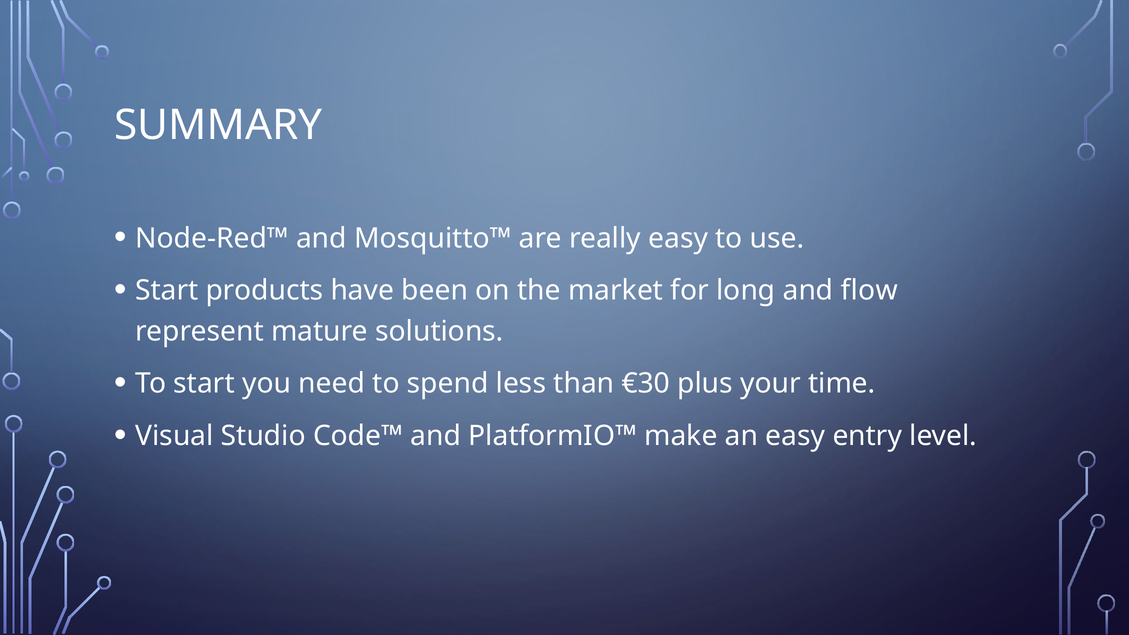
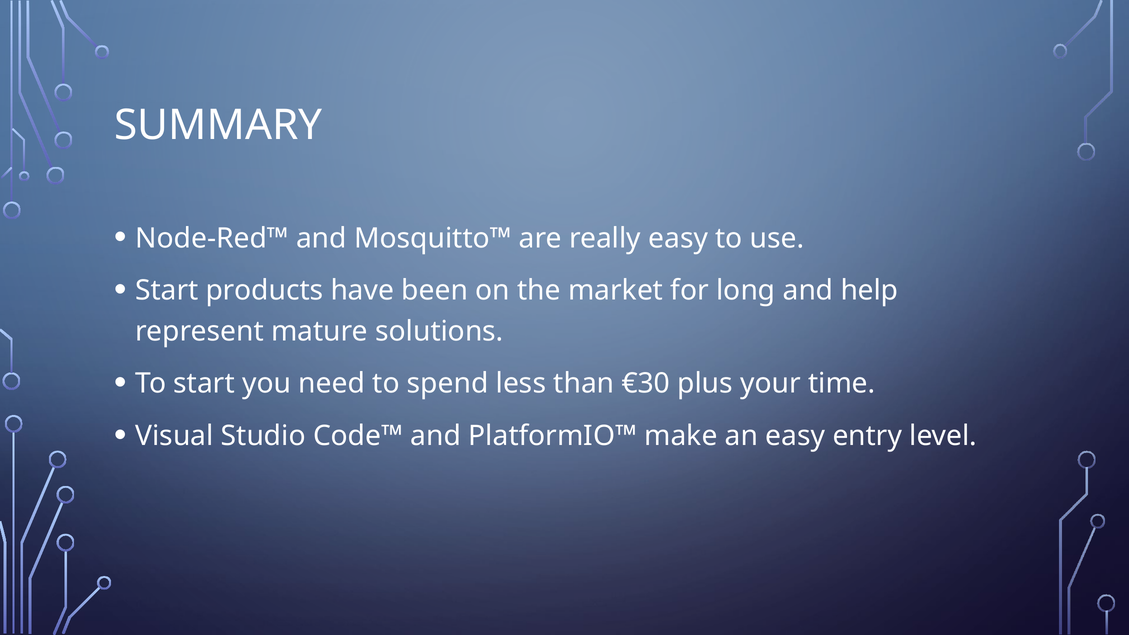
flow: flow -> help (869, 291)
